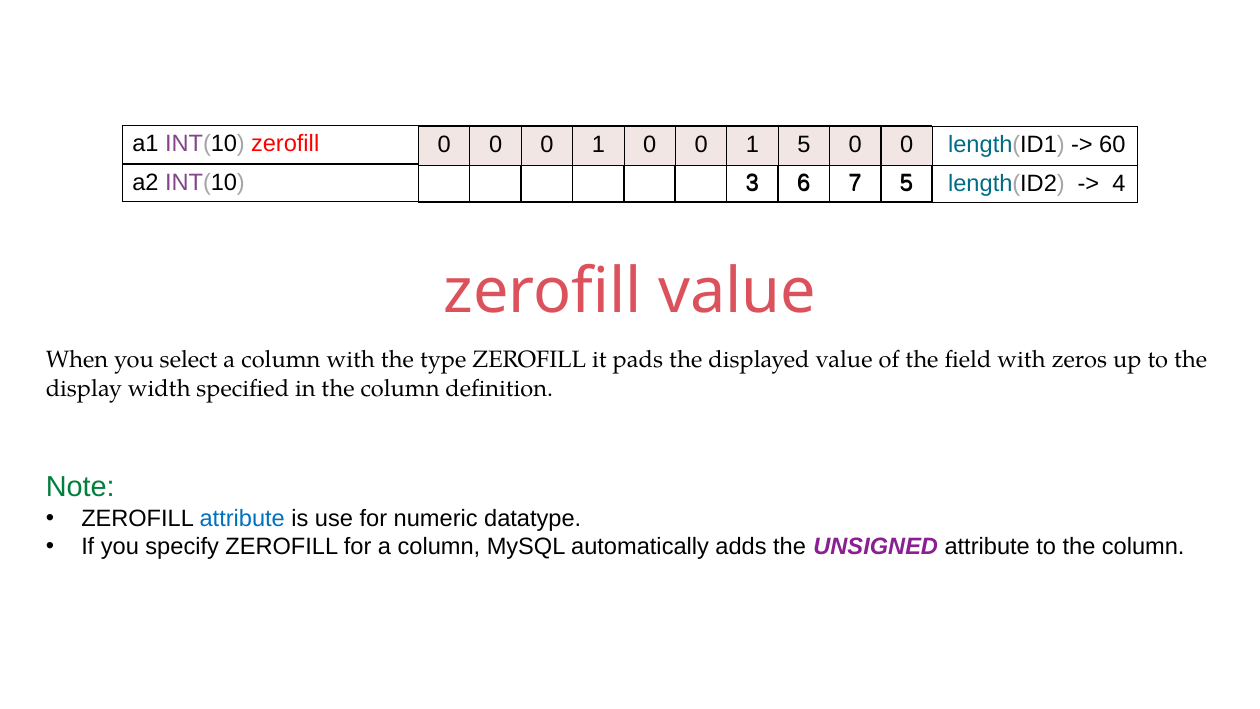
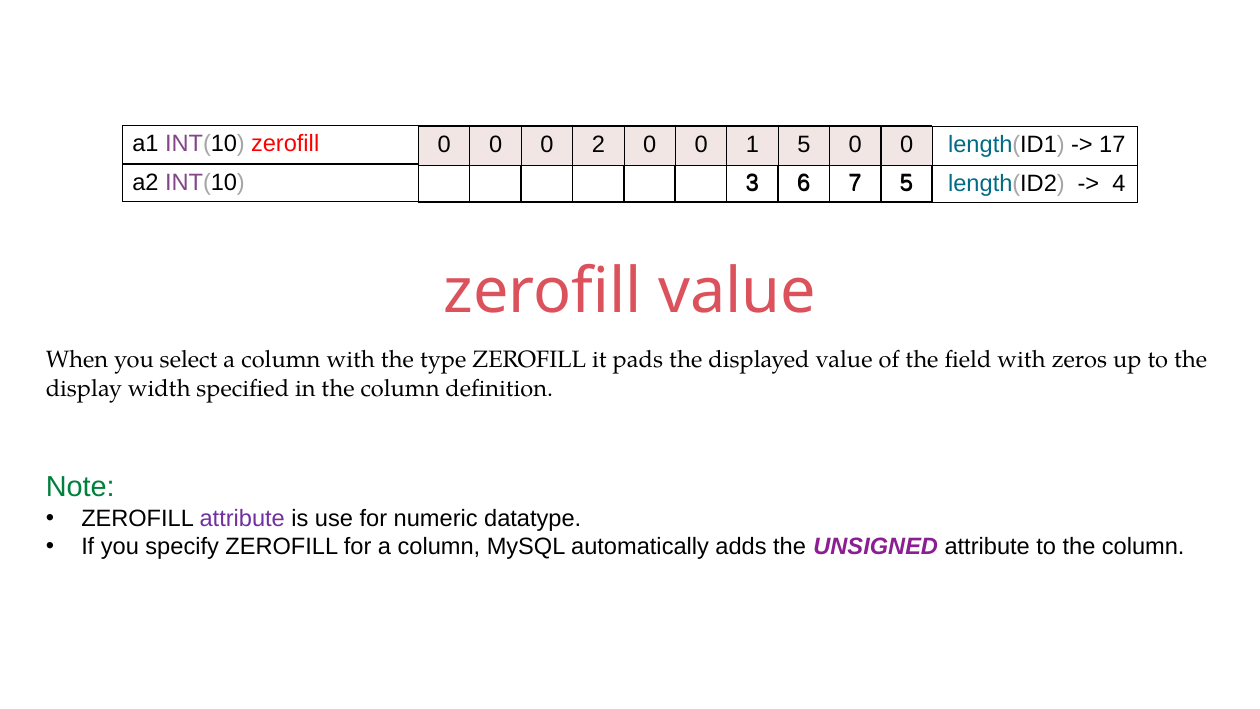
0 0 0 1: 1 -> 2 (598, 145)
60: 60 -> 17 (1112, 145)
attribute colour: blue -> purple (242, 518)
